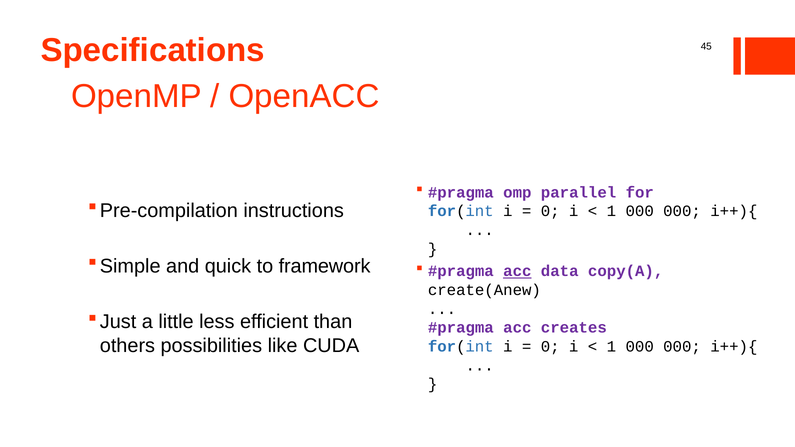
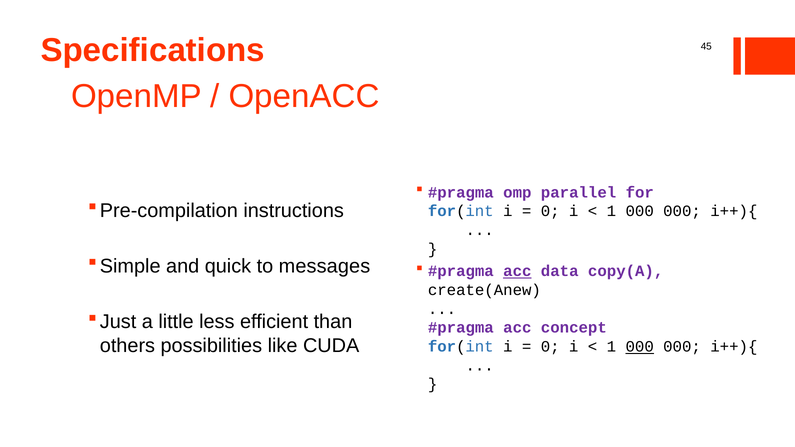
framework: framework -> messages (324, 266)
creates: creates -> concept (574, 328)
000 underline: none -> present (640, 347)
